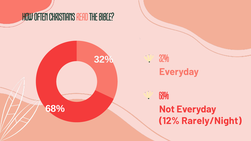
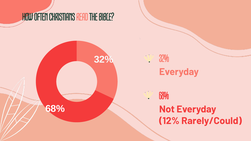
Rarely/Night: Rarely/Night -> Rarely/Could (212, 121)
